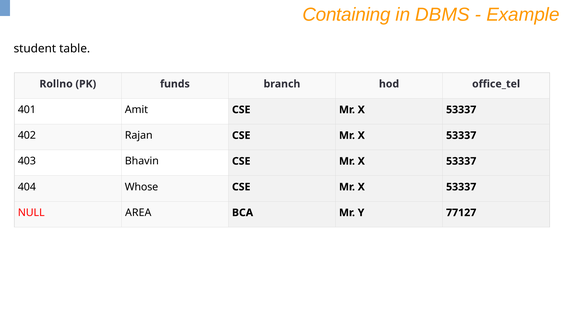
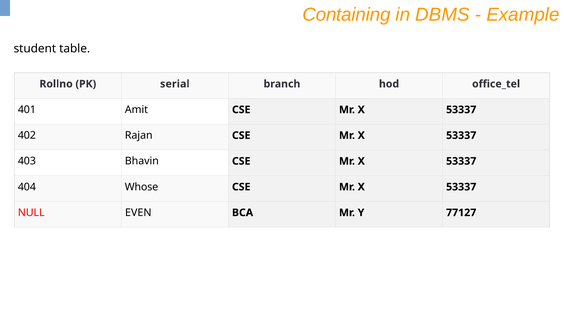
funds: funds -> serial (175, 84)
AREA: AREA -> EVEN (138, 213)
